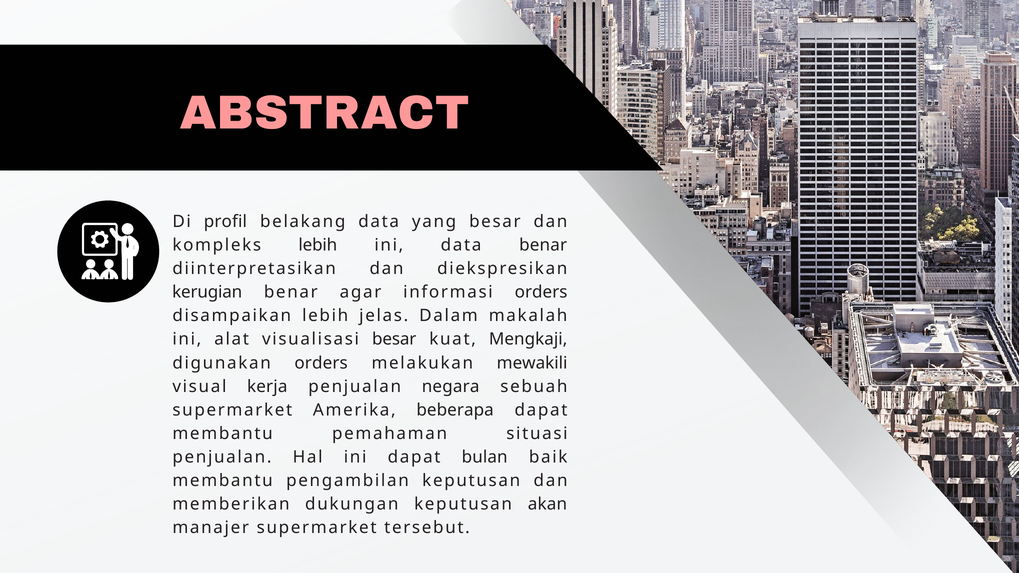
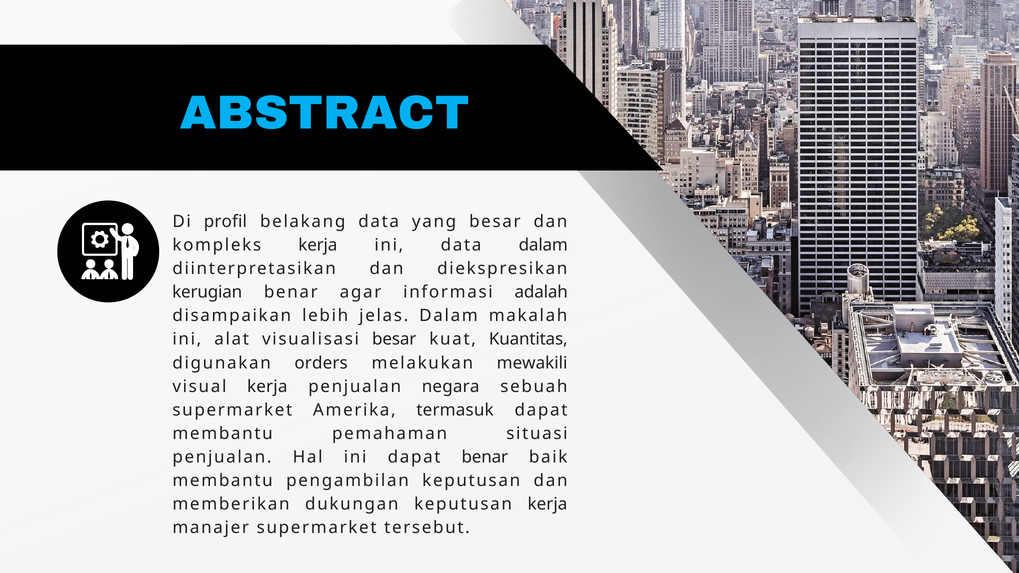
ABSTRACT colour: pink -> light blue (325, 113)
kompleks lebih: lebih -> kerja (318, 245)
data benar: benar -> dalam (543, 245)
informasi orders: orders -> adalah (541, 292)
Mengkaji: Mengkaji -> Kuantitas (528, 339)
beberapa: beberapa -> termasuk (455, 410)
dapat bulan: bulan -> benar (485, 457)
keputusan akan: akan -> kerja (547, 504)
